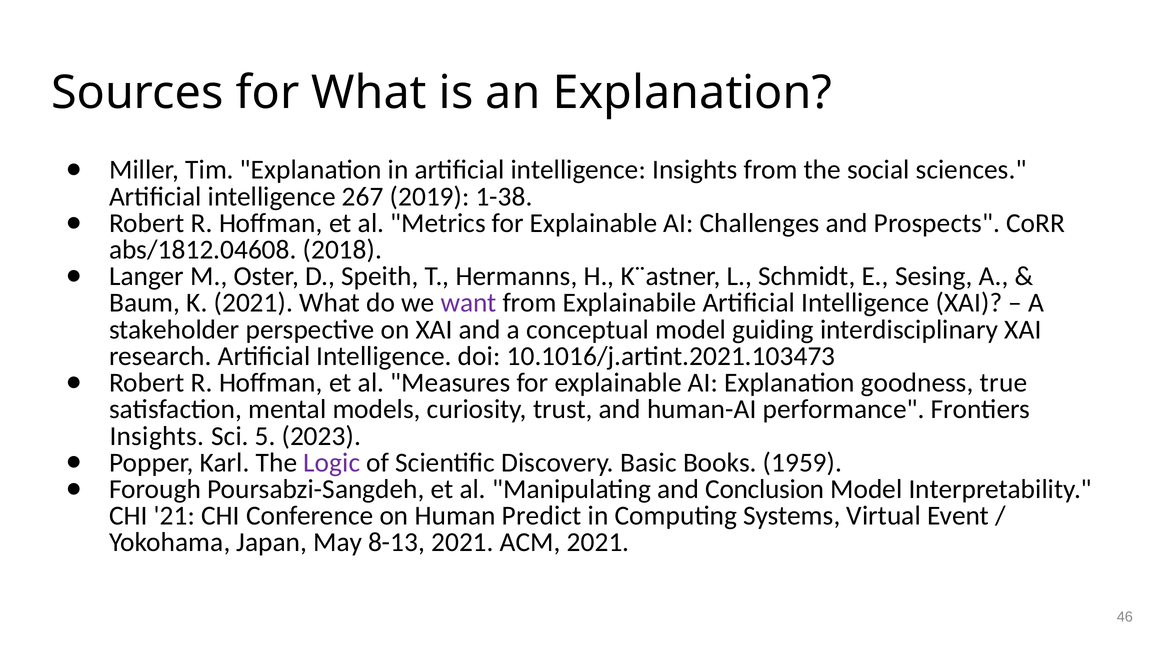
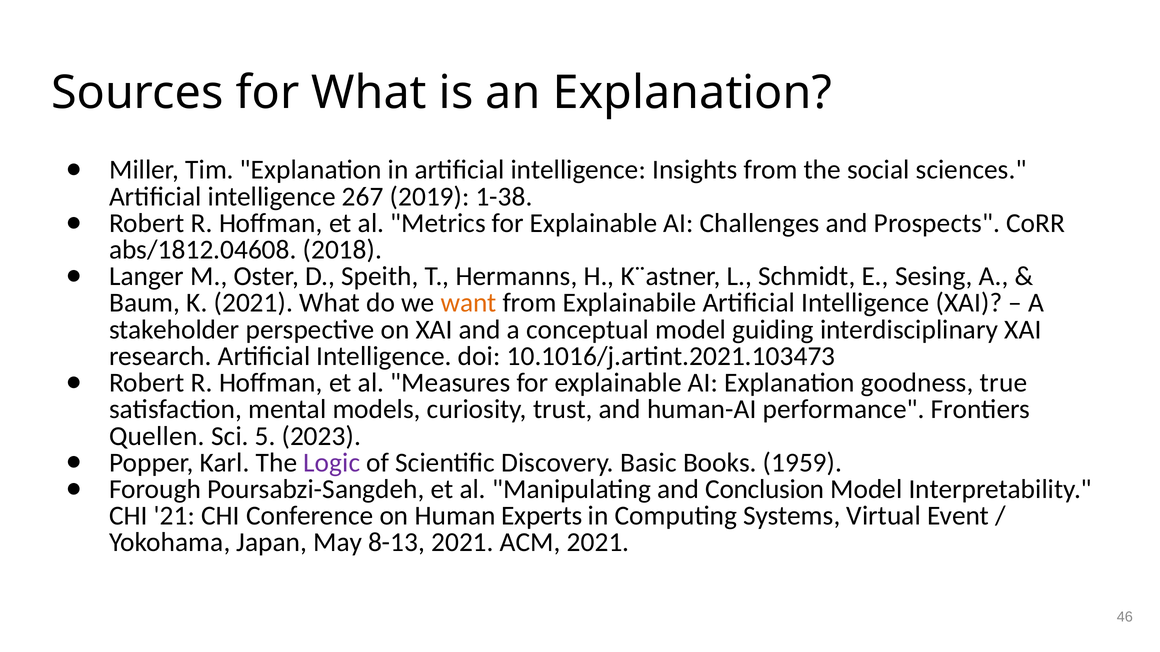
want colour: purple -> orange (469, 303)
Insights: Insights -> Quellen (157, 436)
Predict: Predict -> Experts (542, 516)
